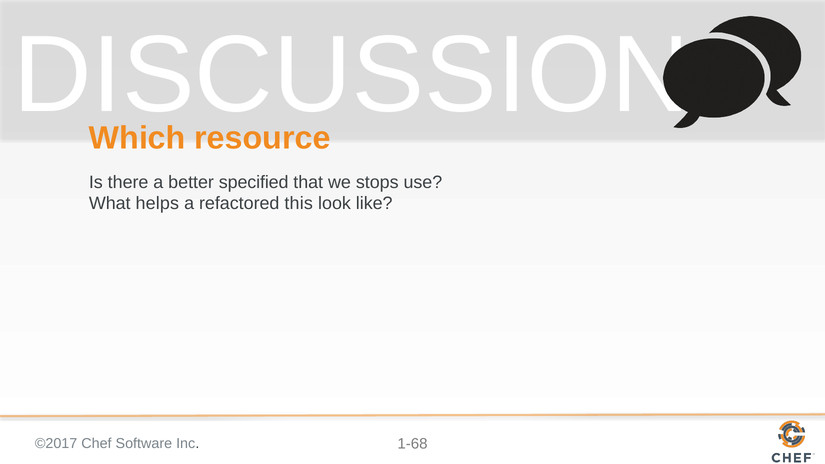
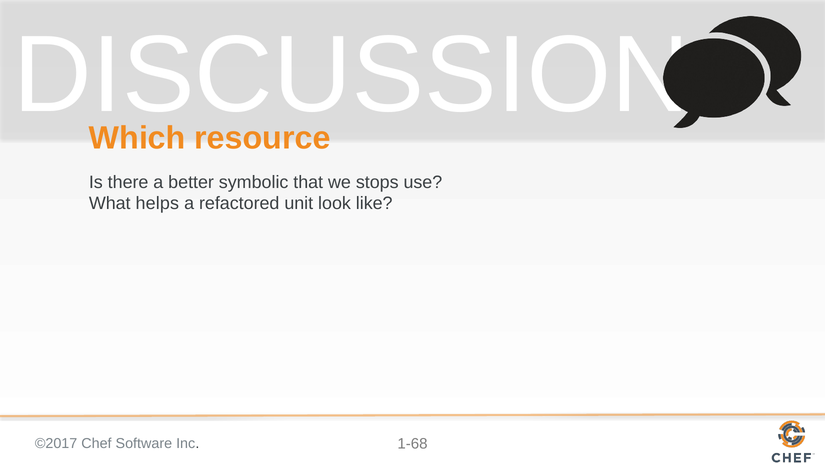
specified: specified -> symbolic (254, 182)
this: this -> unit (299, 204)
